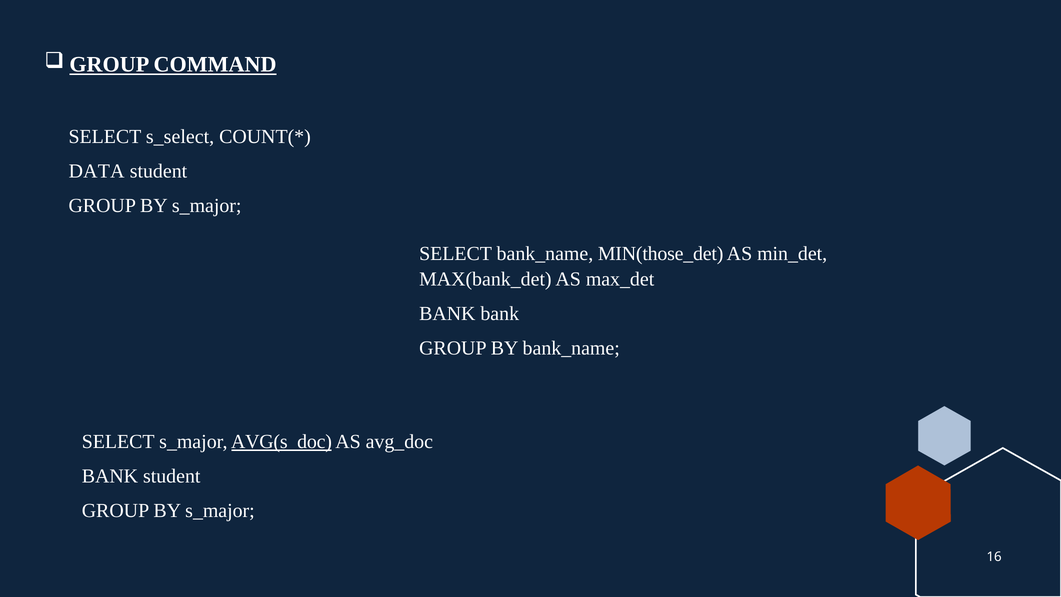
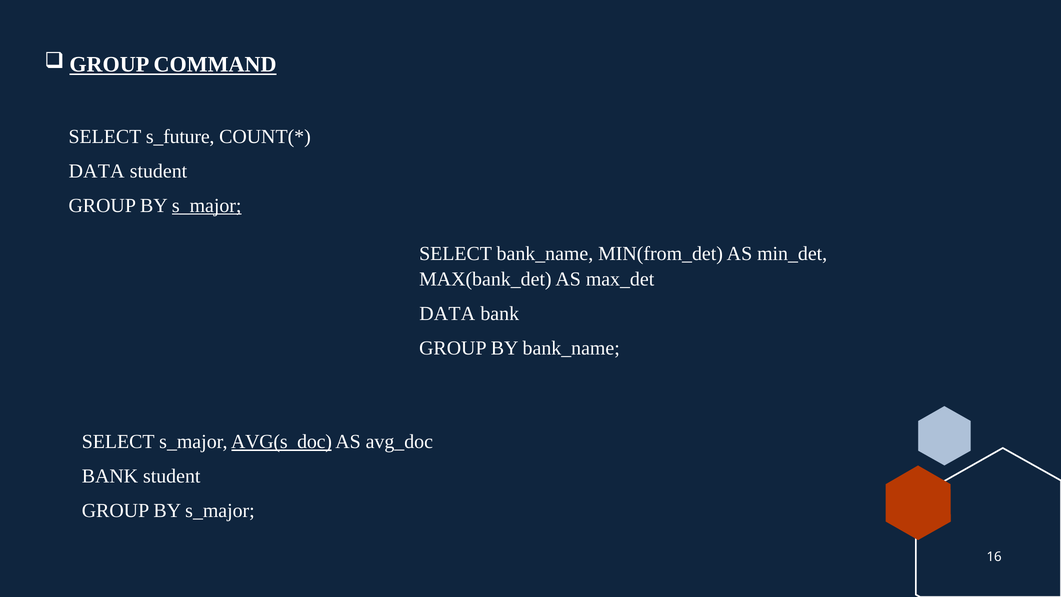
s_select: s_select -> s_future (180, 137)
s_major underline: none -> present (207, 205)
MIN(those_det: MIN(those_det -> MIN(from_det (661, 254)
BANK: BANK -> DATA (447, 314)
